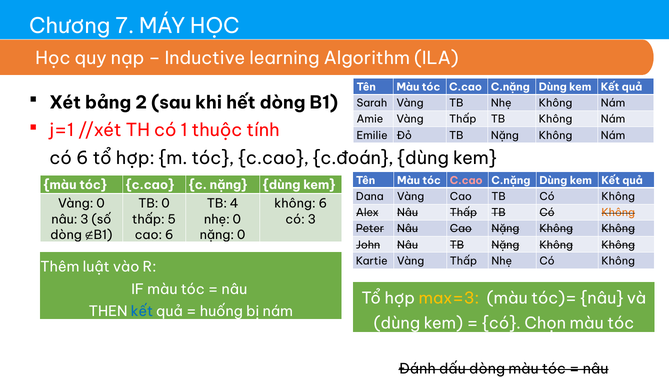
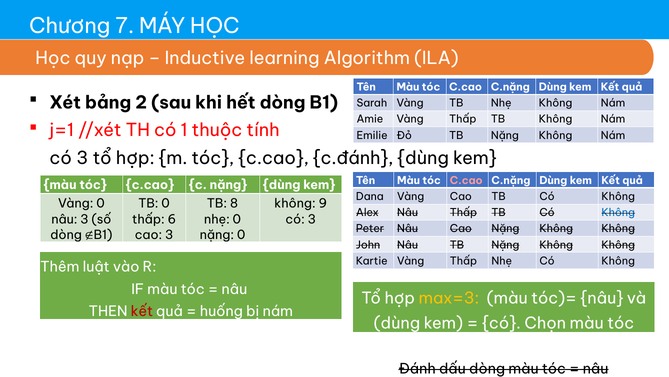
6: 6 -> 3 (82, 158)
c.đoán: c.đoán -> c.đánh (353, 158)
4: 4 -> 8 (234, 203)
không 6: 6 -> 9 (323, 203)
Không colour: orange -> blue (618, 212)
5: 5 -> 6 (172, 219)
cao 6: 6 -> 3 (169, 235)
kết colour: blue -> red (142, 311)
